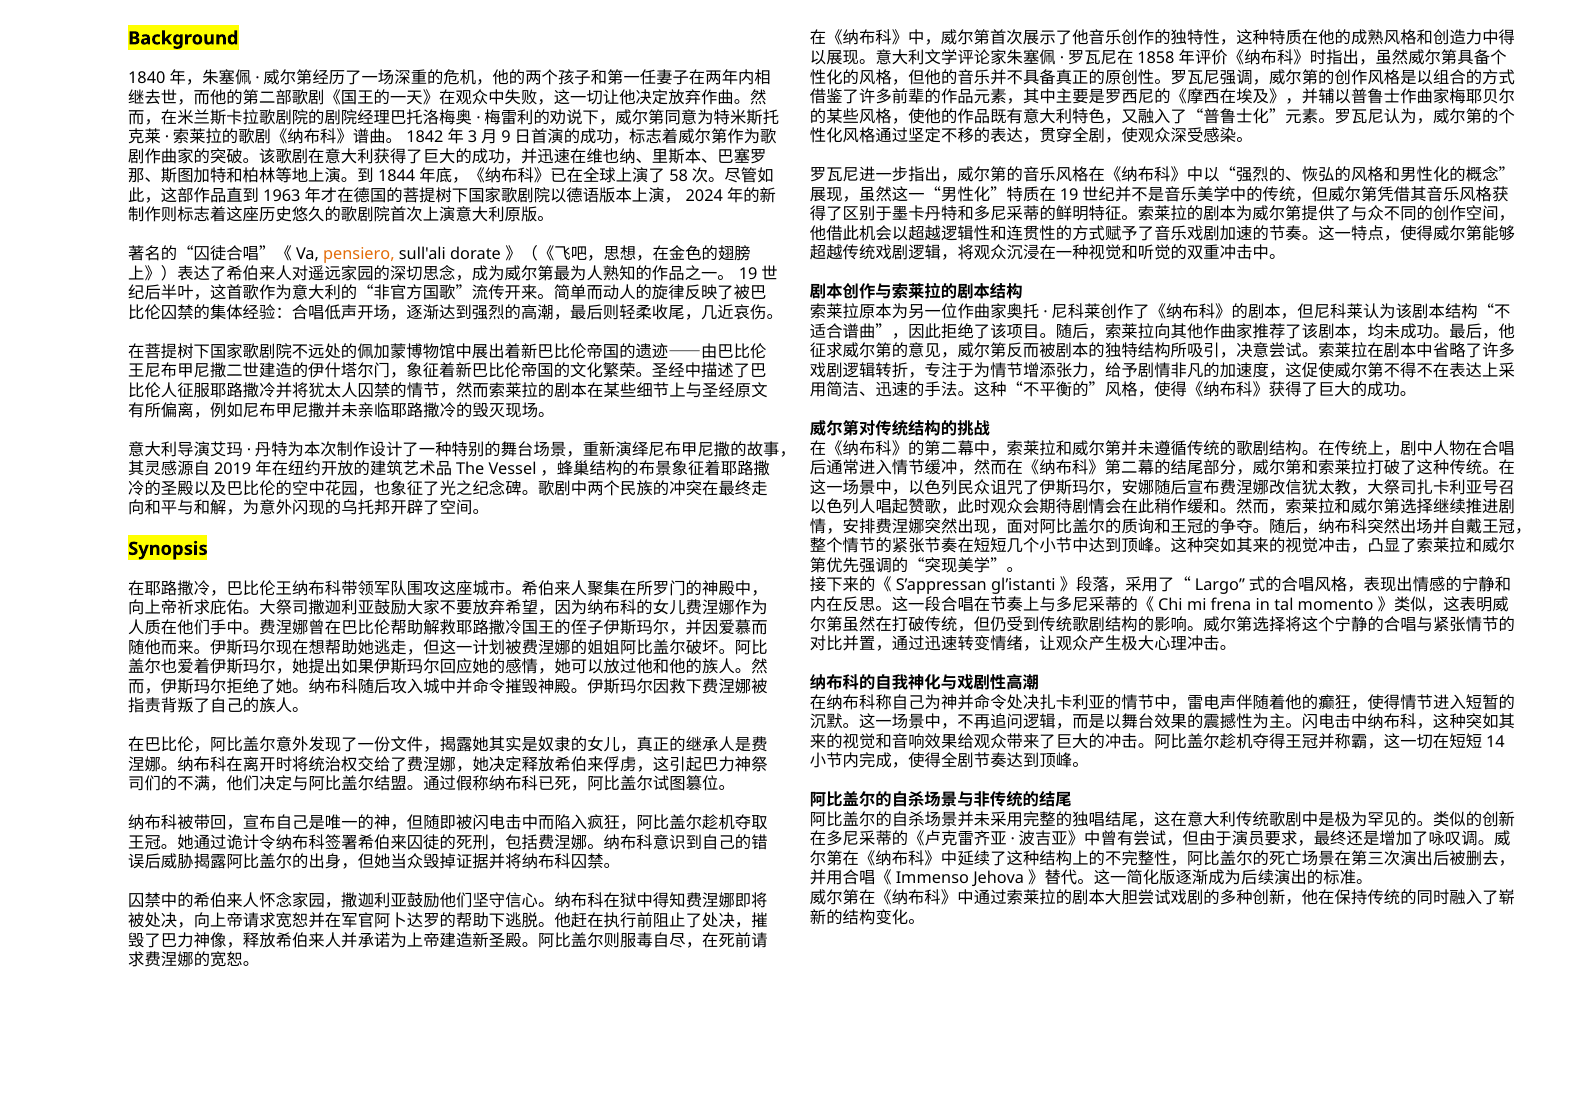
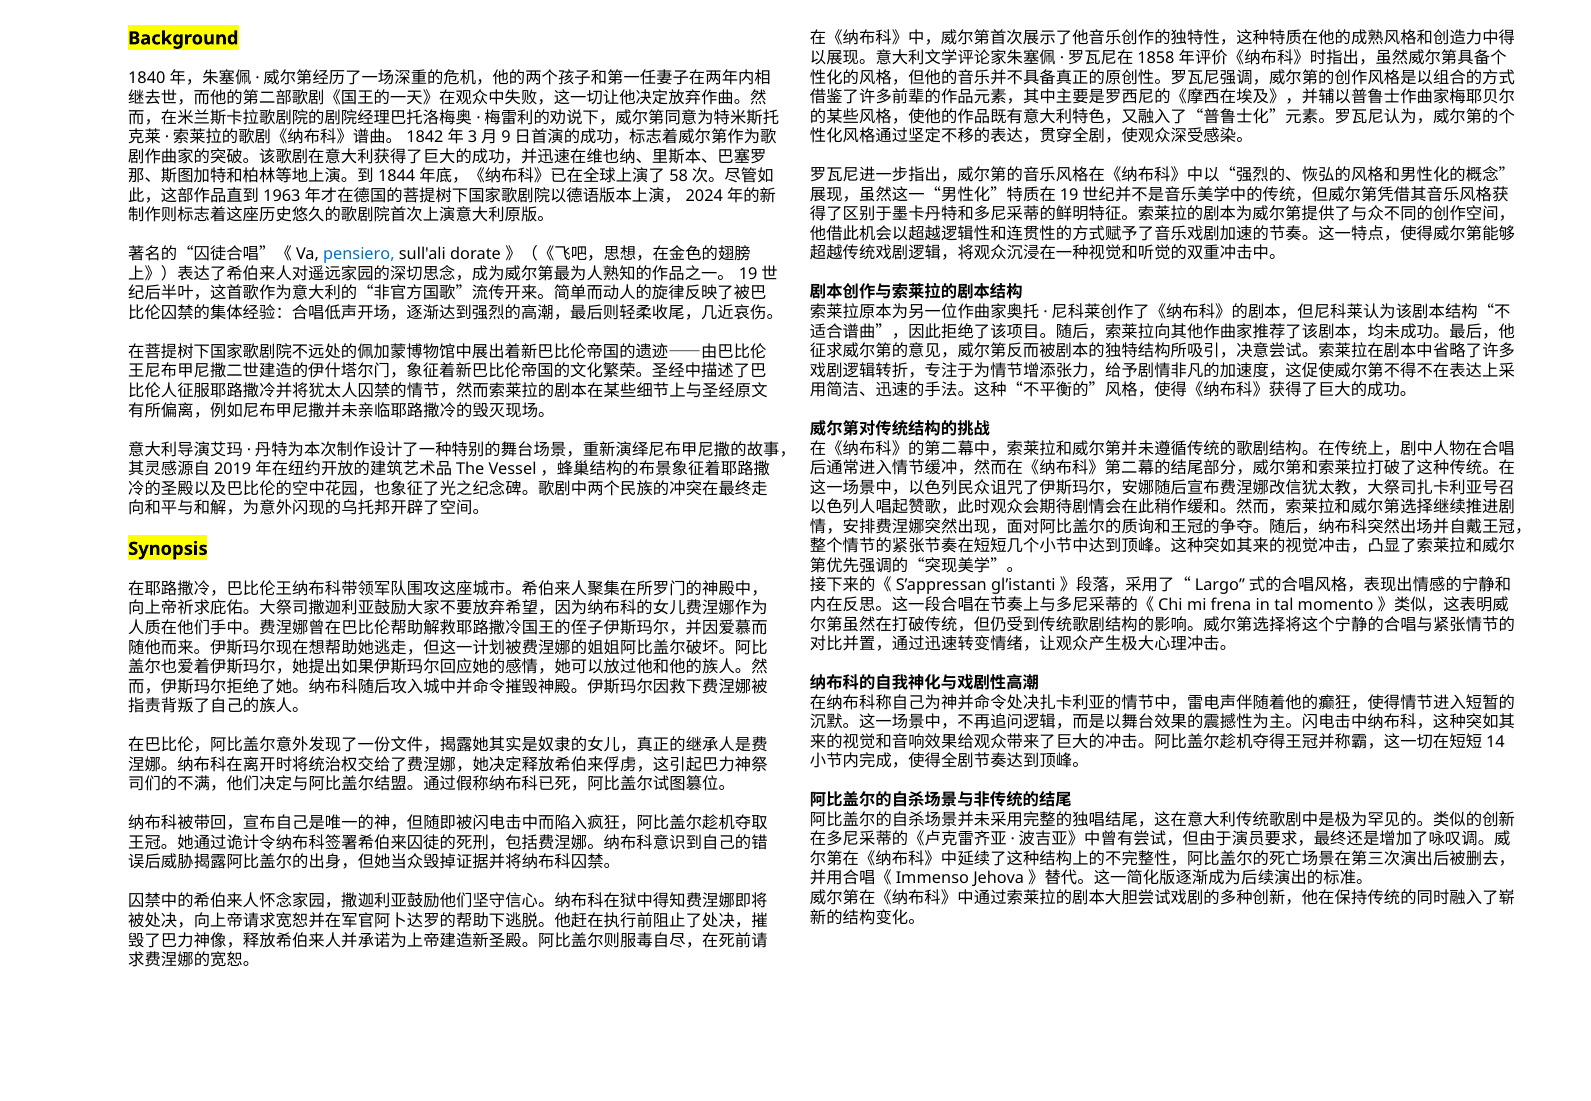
pensiero colour: orange -> blue (359, 255)
